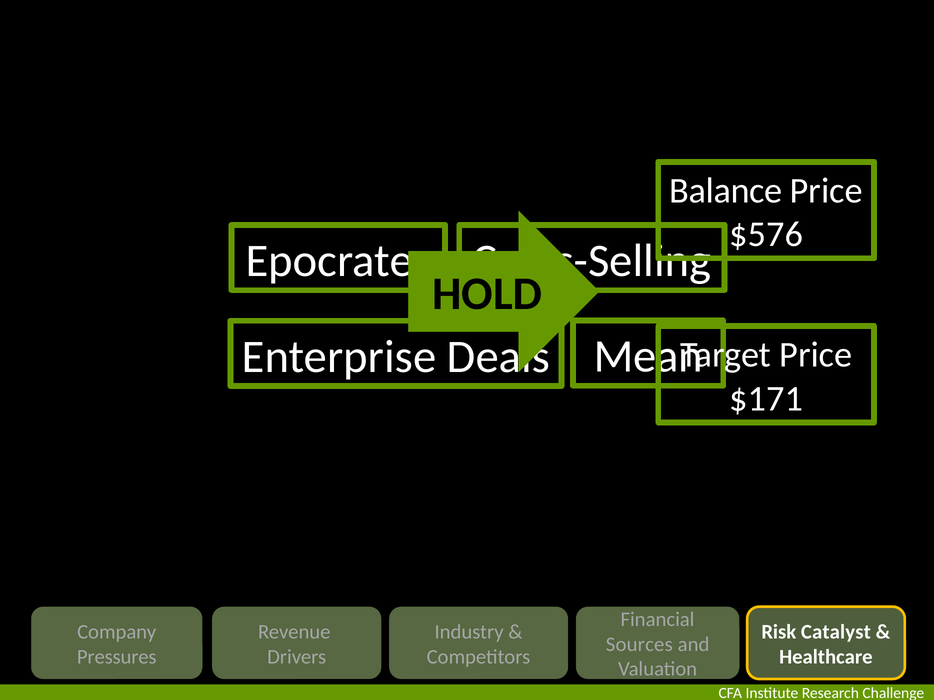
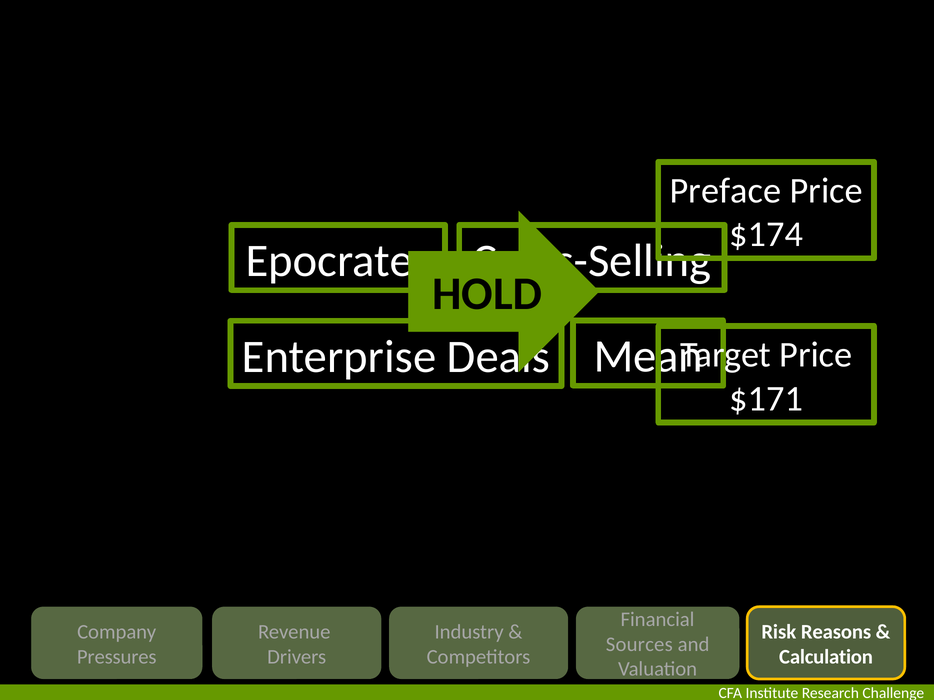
Balance: Balance -> Preface (726, 191)
$576: $576 -> $174 (766, 235)
Catalyst: Catalyst -> Reasons (836, 632)
Healthcare: Healthcare -> Calculation (826, 657)
